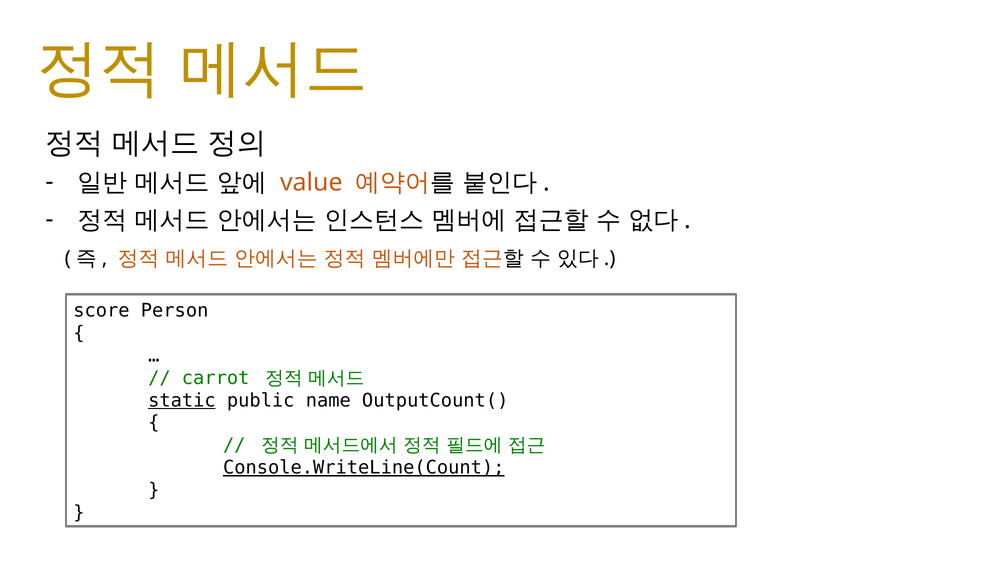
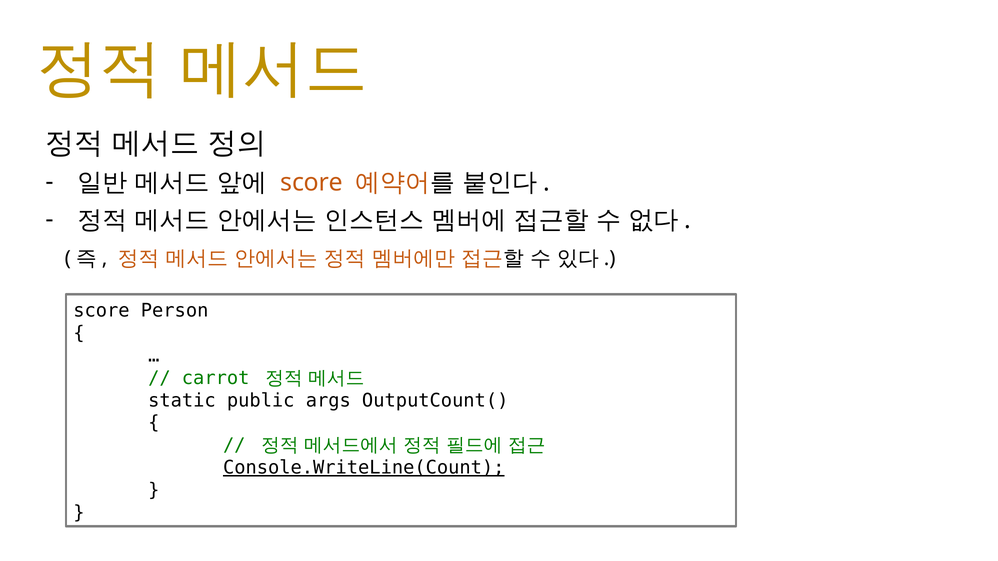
value: value -> score (312, 183)
static underline: present -> none (182, 401)
name: name -> args (328, 401)
